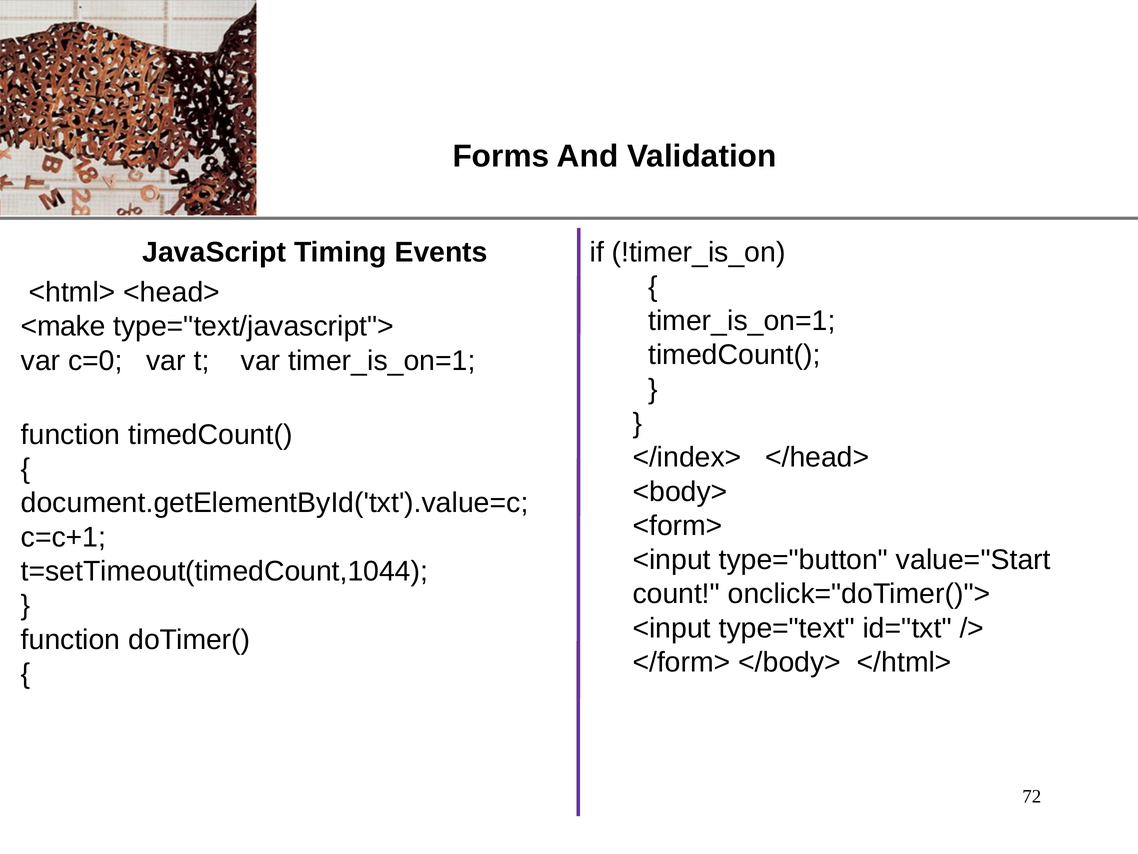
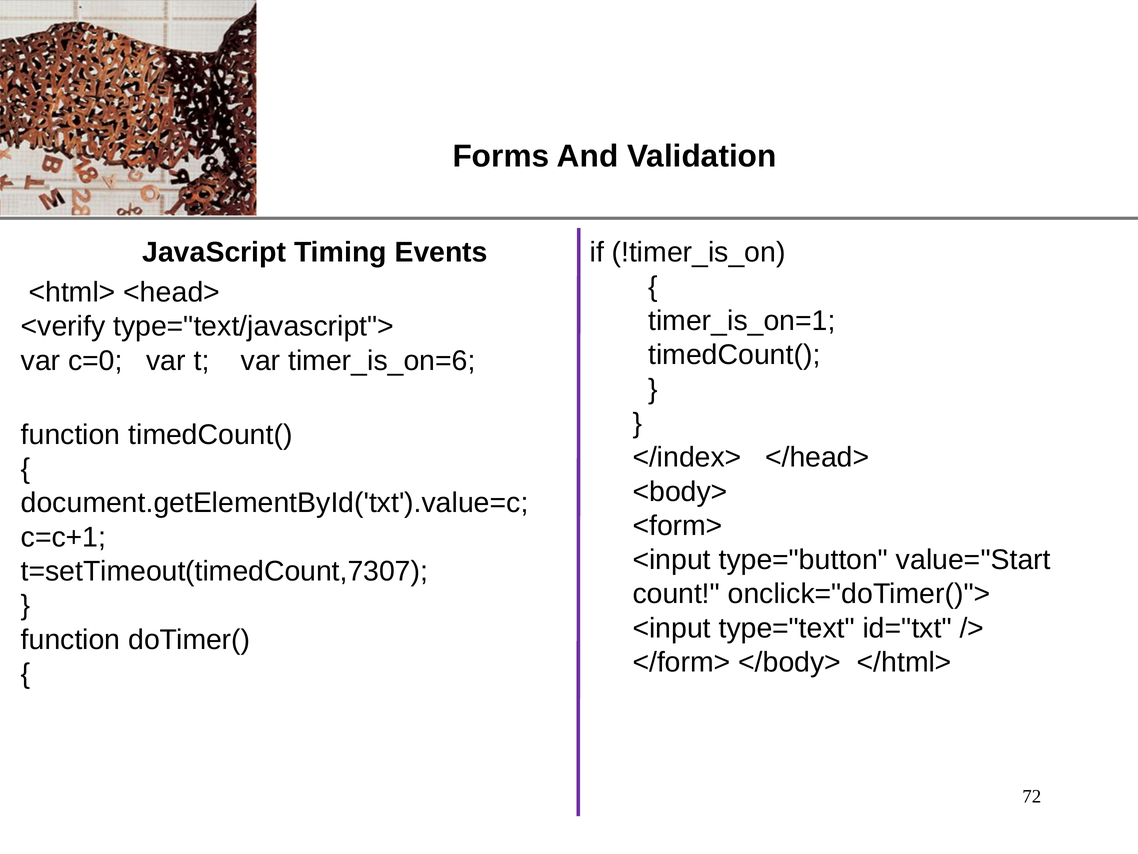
<make: <make -> <verify (63, 326)
var timer_is_on=1: timer_is_on=1 -> timer_is_on=6 (382, 360)
t=setTimeout(timedCount,1044: t=setTimeout(timedCount,1044 -> t=setTimeout(timedCount,7307 (224, 571)
